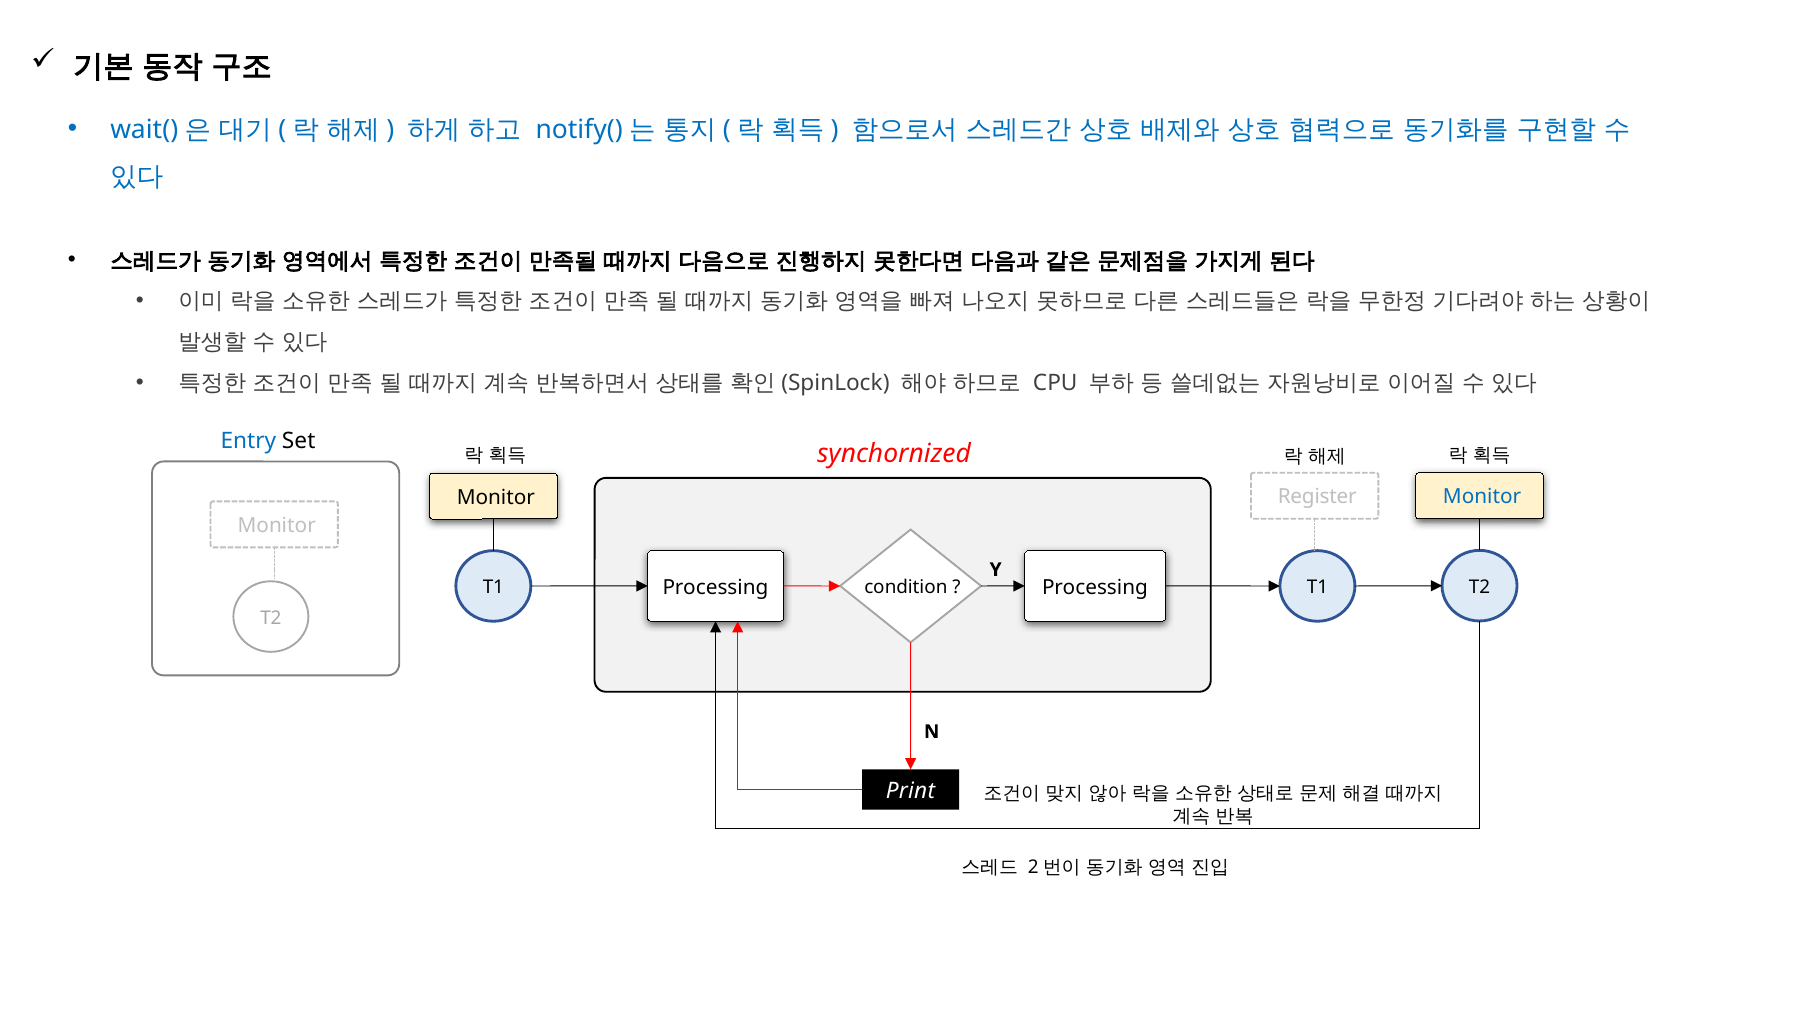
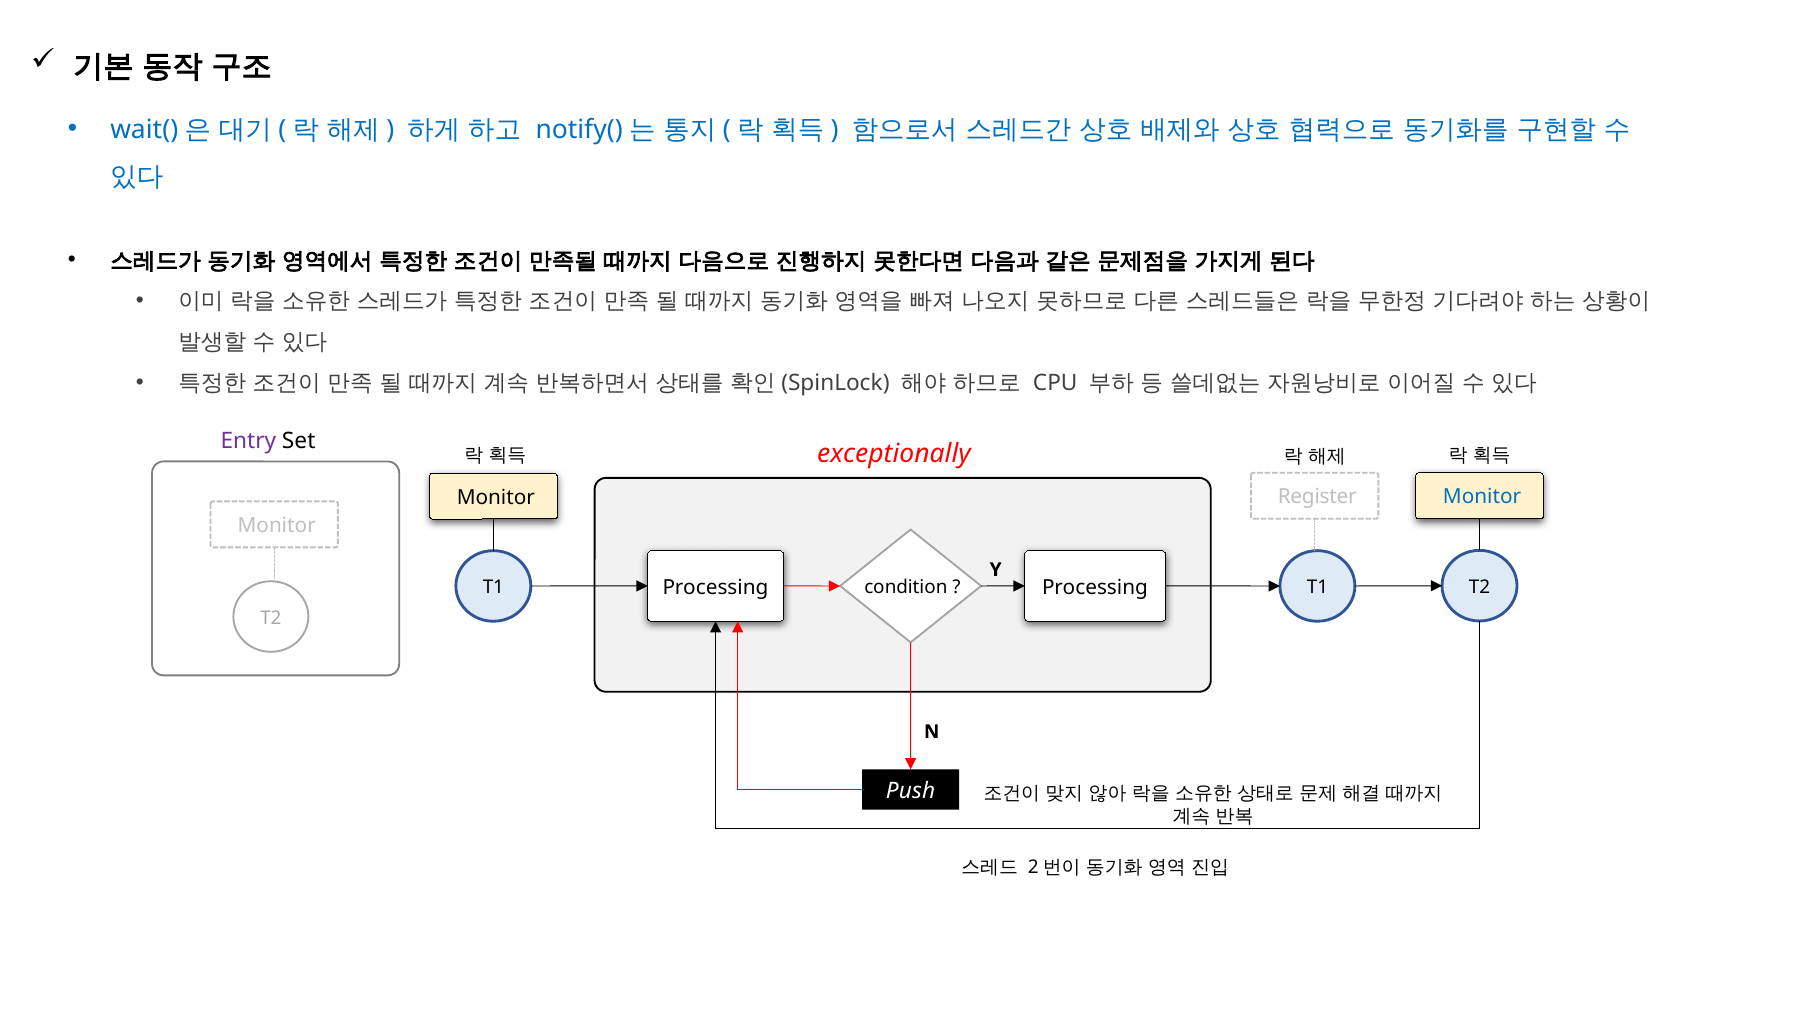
Entry colour: blue -> purple (248, 441)
synchornized: synchornized -> exceptionally (894, 454)
Print: Print -> Push (911, 791)
